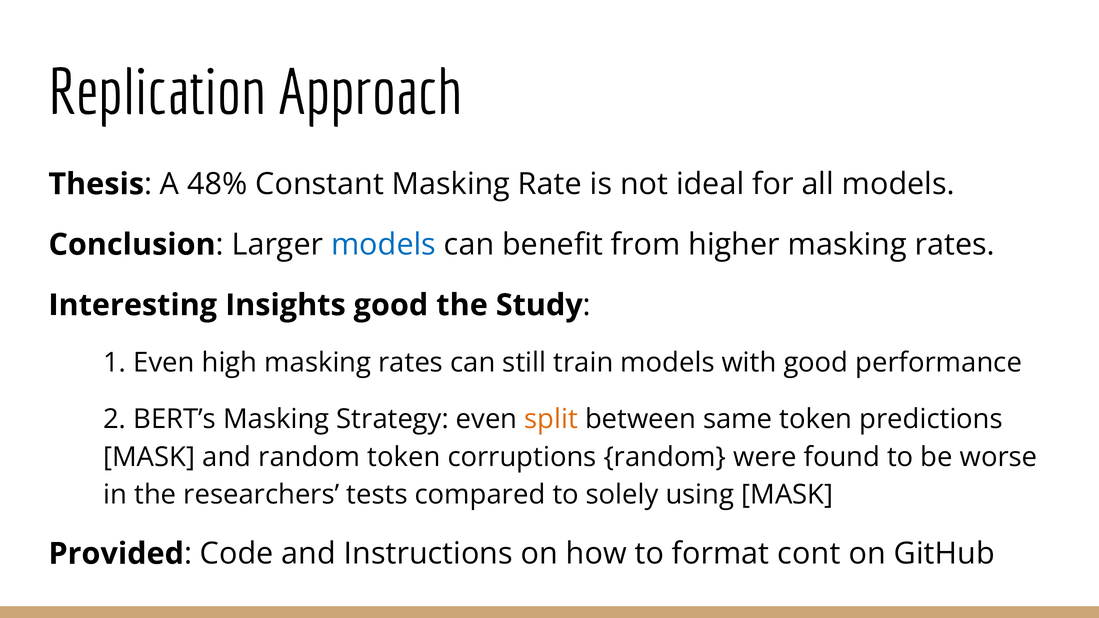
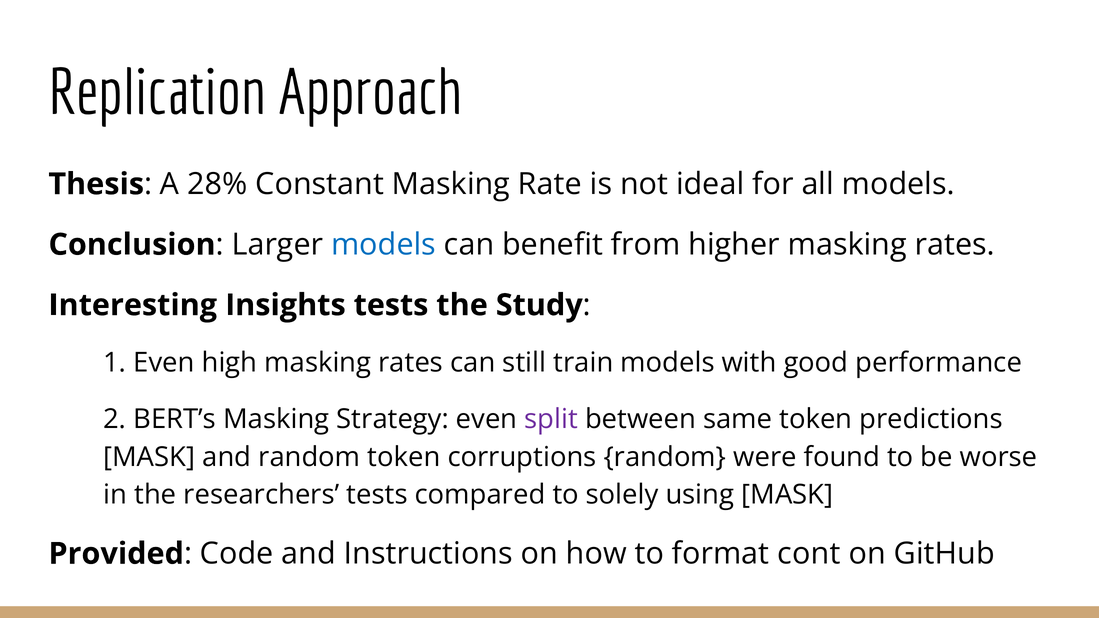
48%: 48% -> 28% (217, 184)
Insights good: good -> tests (391, 305)
split colour: orange -> purple (551, 419)
